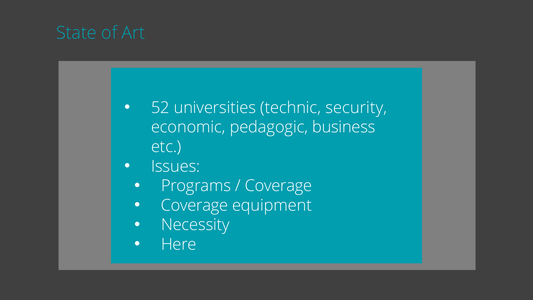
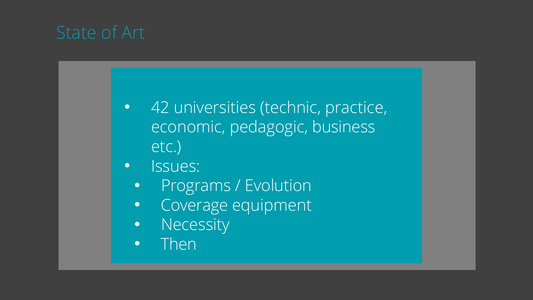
52: 52 -> 42 (160, 108)
security: security -> practice (356, 108)
Coverage: Coverage -> Evolution (278, 186)
Here: Here -> Then (179, 244)
